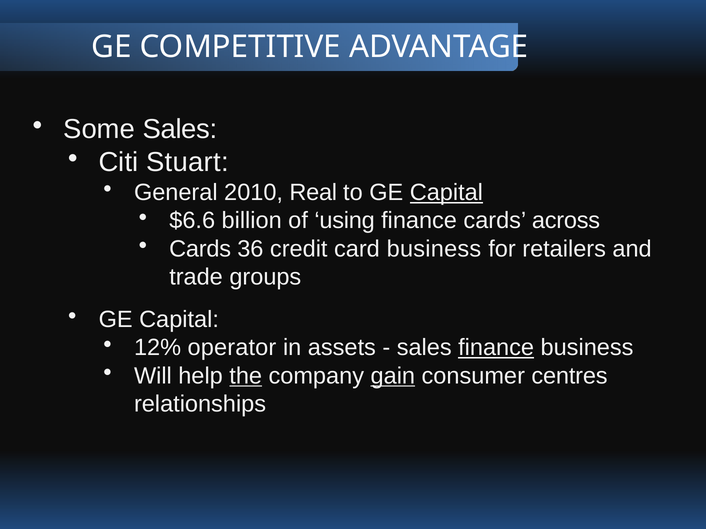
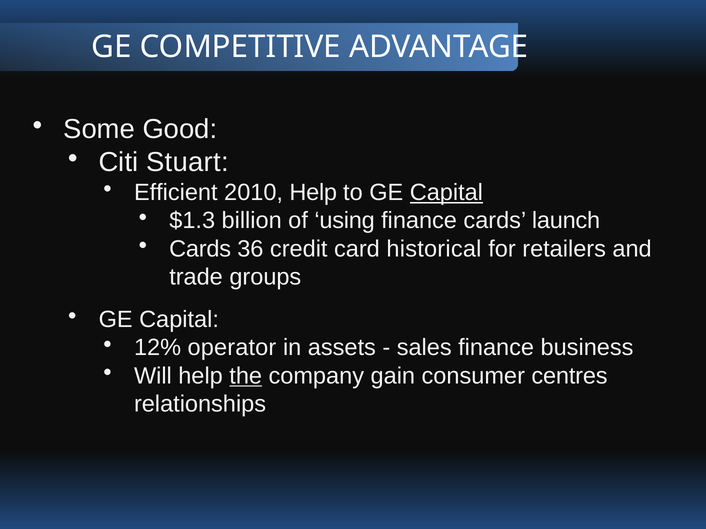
Some Sales: Sales -> Good (180, 129)
General: General -> Efficient (176, 193)
2010 Real: Real -> Help (313, 193)
$6.6: $6.6 -> $1.3 (192, 221)
across: across -> launch (566, 221)
card business: business -> historical (434, 249)
finance underline: present -> none (496, 348)
gain underline: present -> none (393, 376)
